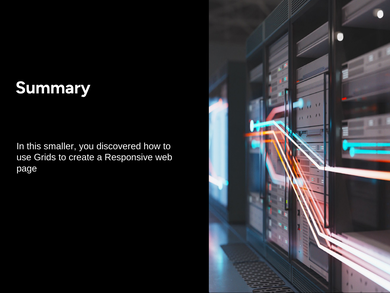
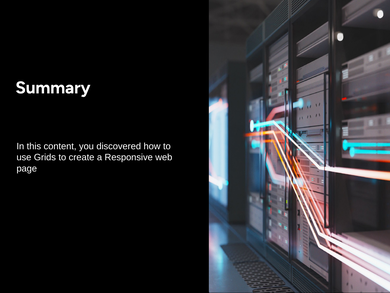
smaller: smaller -> content (60, 146)
